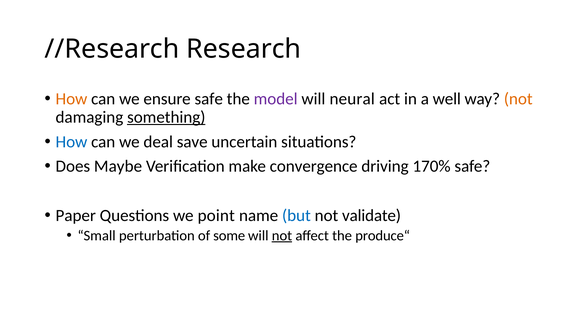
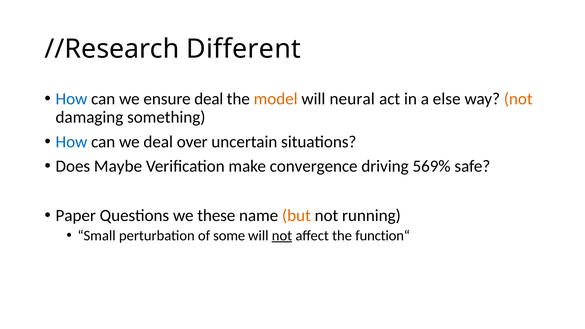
Research: Research -> Different (244, 49)
How colour: orange -> blue (71, 99)
ensure safe: safe -> deal (209, 99)
model colour: purple -> orange (276, 99)
well: well -> else (447, 99)
something underline: present -> none (166, 117)
save: save -> over (192, 142)
170%: 170% -> 569% (432, 166)
point: point -> these (216, 215)
but colour: blue -> orange (296, 215)
validate: validate -> running (371, 215)
produce“: produce“ -> function“ (383, 236)
